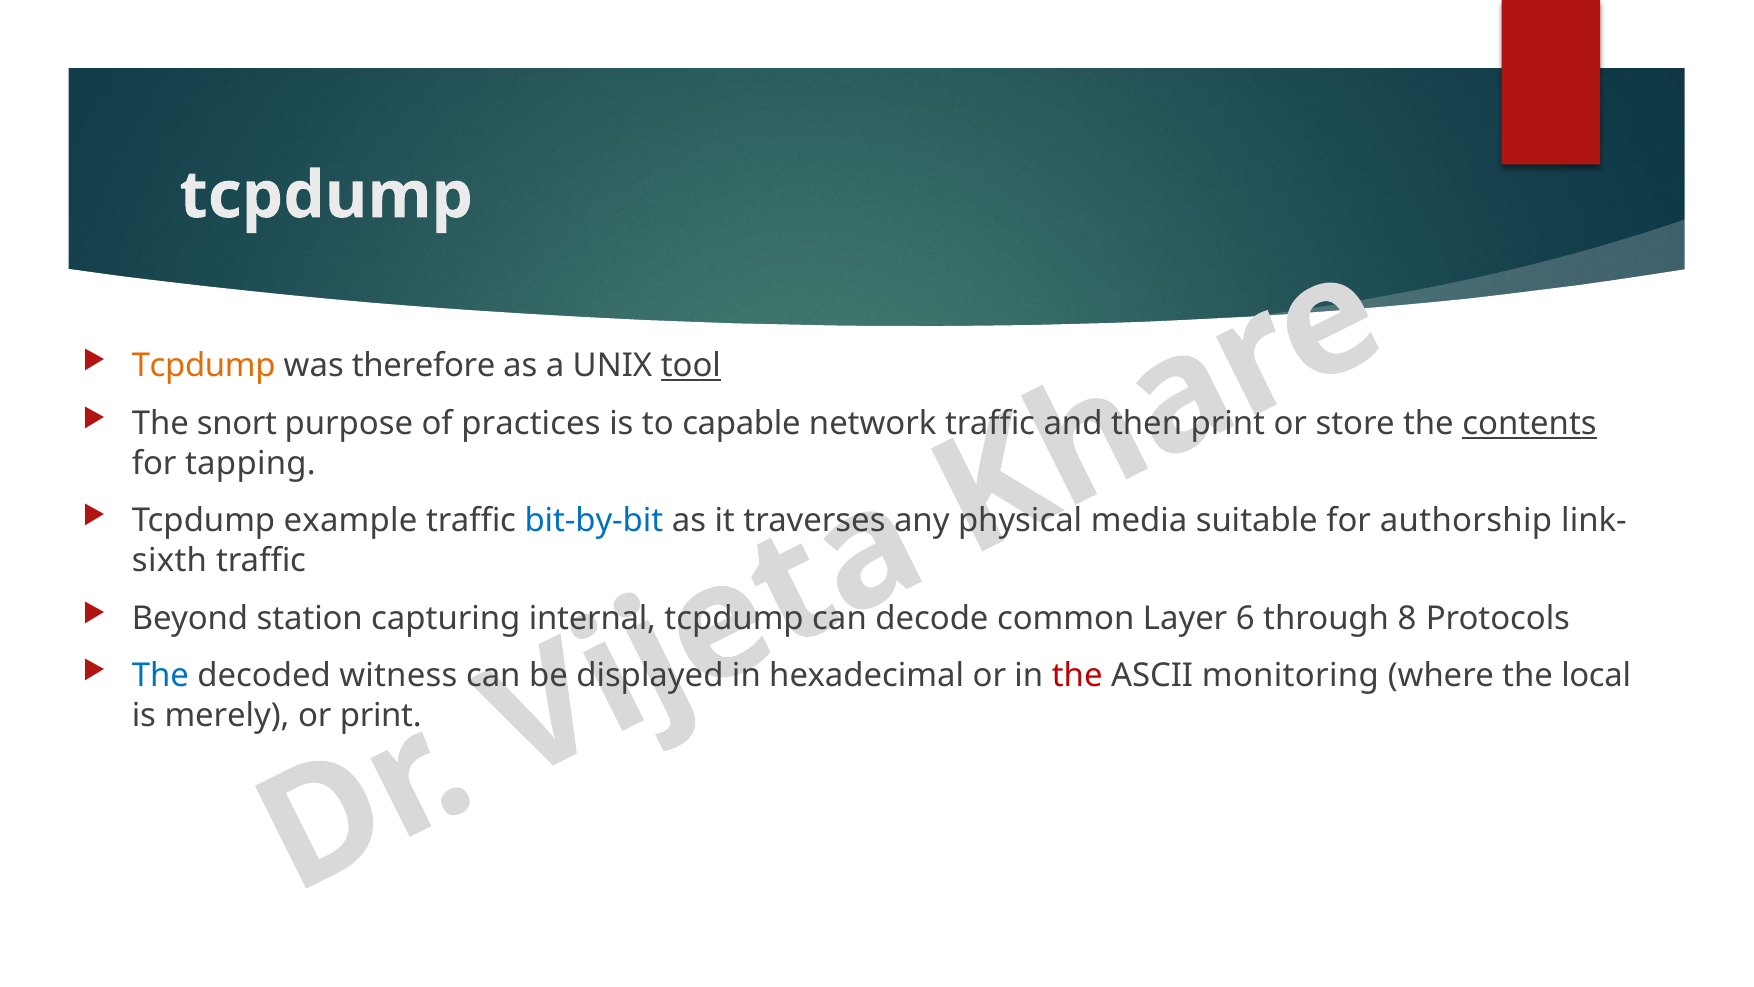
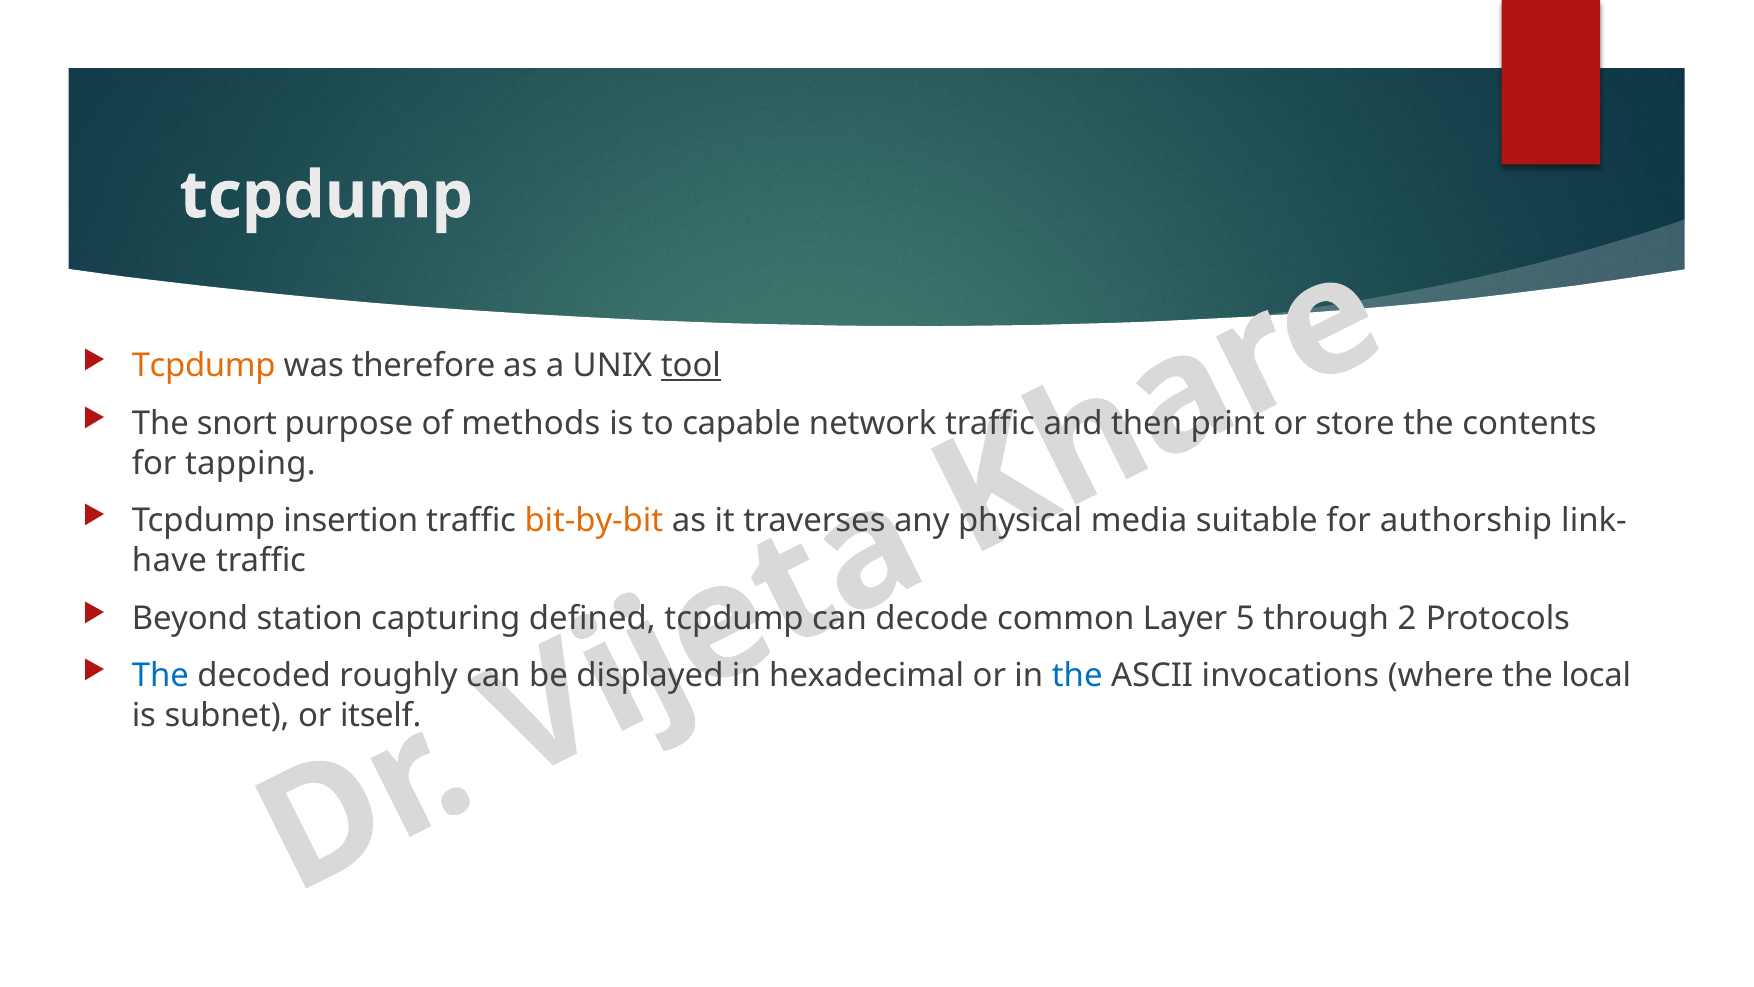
practices: practices -> methods (531, 424)
contents underline: present -> none (1529, 424)
example: example -> insertion (351, 521)
bit-by-bit colour: blue -> orange (594, 521)
sixth: sixth -> have (169, 560)
internal: internal -> defined (592, 618)
6: 6 -> 5 (1245, 618)
8: 8 -> 2 (1407, 618)
witness: witness -> roughly (399, 676)
the colour: red -> blue (1077, 676)
monitoring: monitoring -> invocations (1290, 676)
merely: merely -> subnet (227, 715)
or print: print -> itself (381, 715)
